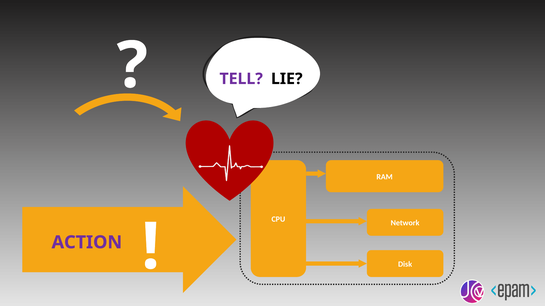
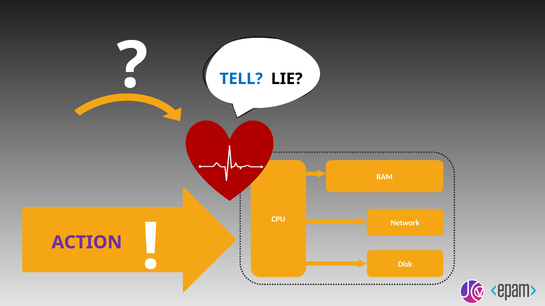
TELL colour: purple -> blue (241, 79)
